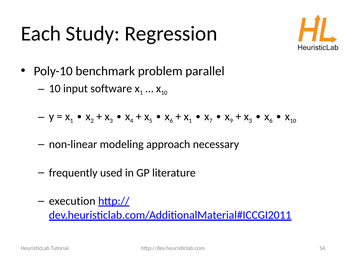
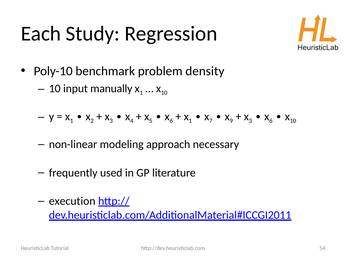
parallel: parallel -> density (205, 71)
software: software -> manually (111, 88)
